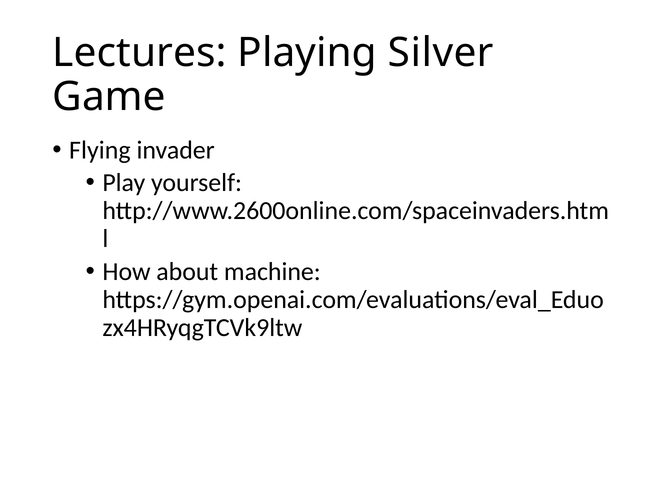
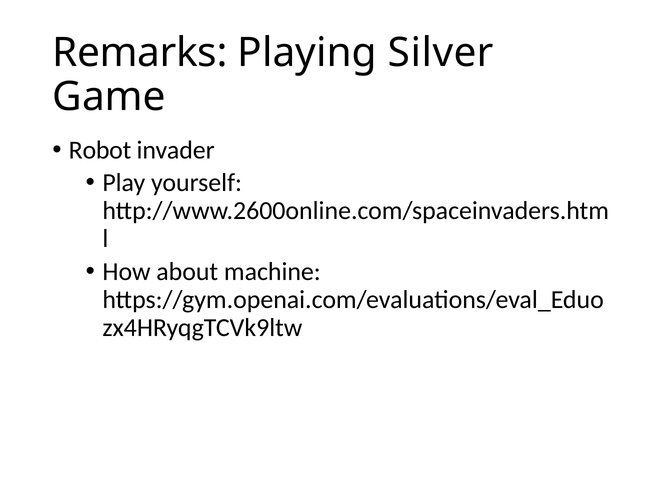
Lectures: Lectures -> Remarks (140, 53)
Flying: Flying -> Robot (100, 150)
